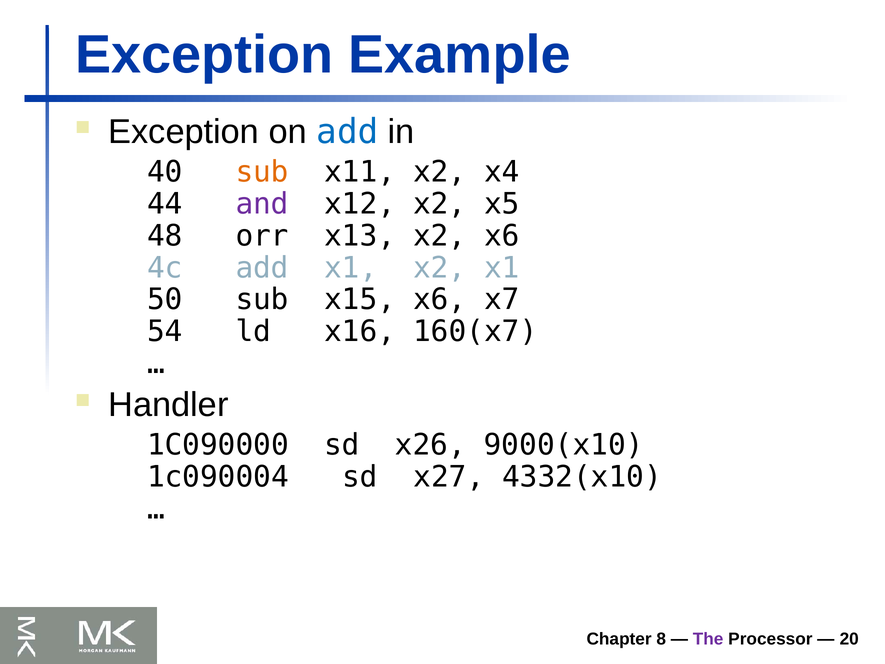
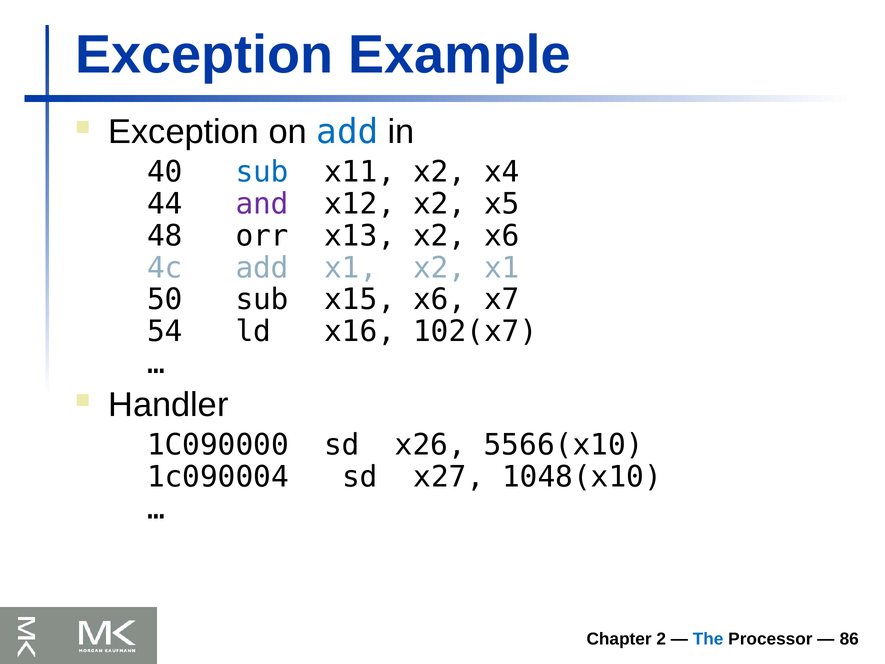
sub colour: orange -> blue (262, 172)
160(x7: 160(x7 -> 102(x7 (475, 331)
9000(x10: 9000(x10 -> 5566(x10 (564, 445)
4332(x10: 4332(x10 -> 1048(x10 (582, 477)
8: 8 -> 2 (661, 639)
The colour: purple -> blue (708, 639)
20: 20 -> 86 (849, 639)
